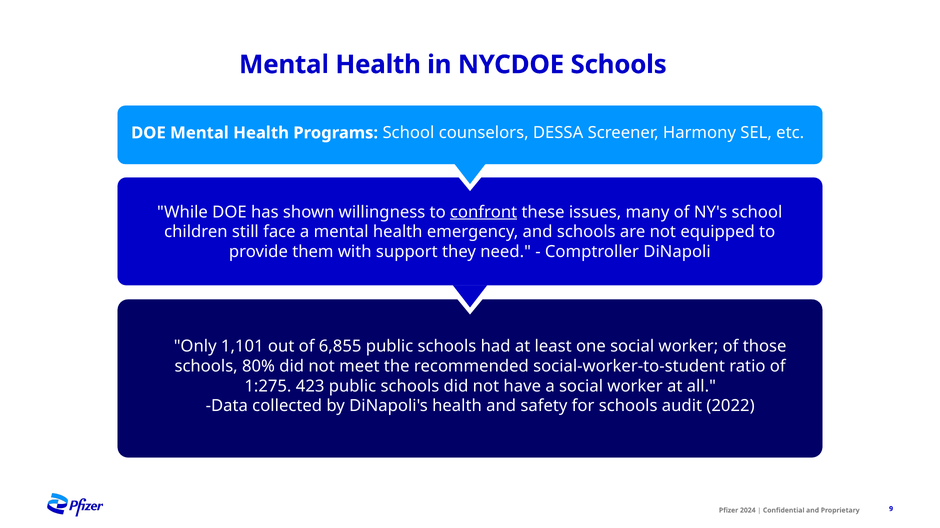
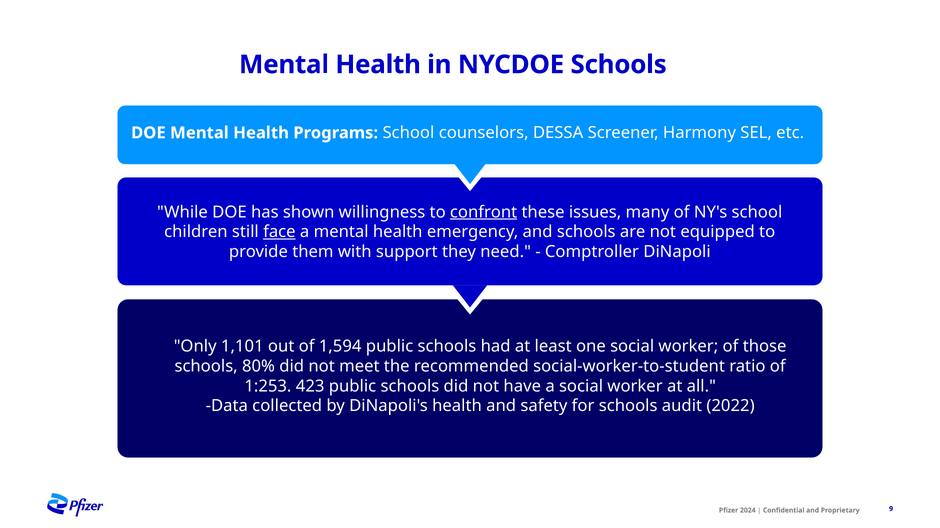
face underline: none -> present (279, 232)
6,855: 6,855 -> 1,594 (340, 347)
1:275: 1:275 -> 1:253 (268, 387)
